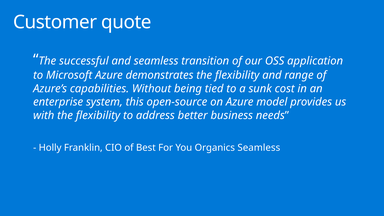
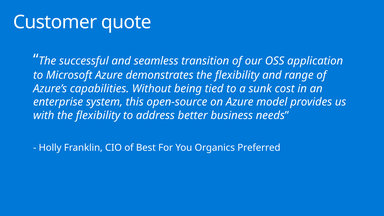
Organics Seamless: Seamless -> Preferred (259, 148)
